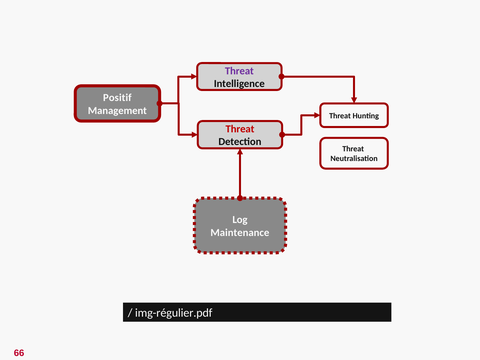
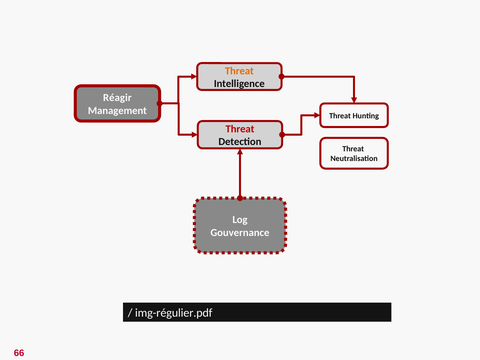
Threat colour: purple -> orange (239, 71)
Positif: Positif -> Réagir (117, 98)
Maintenance: Maintenance -> Gouvernance (240, 233)
